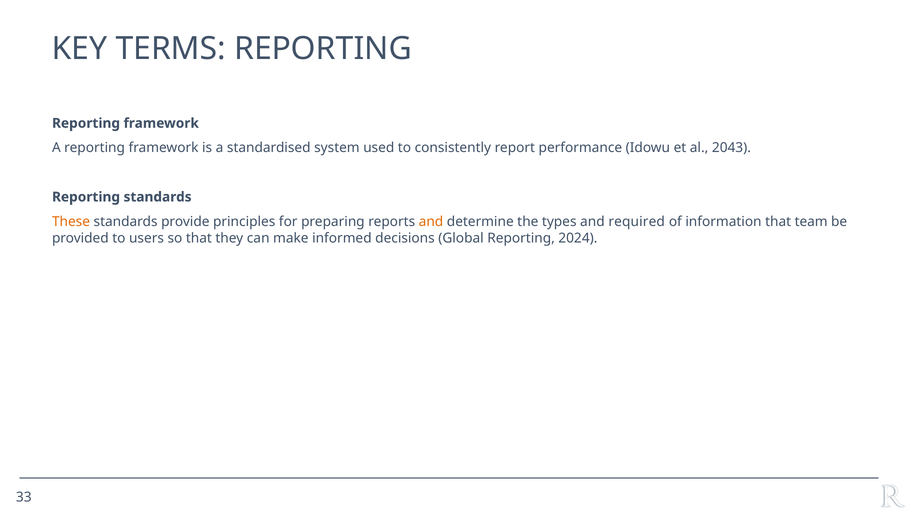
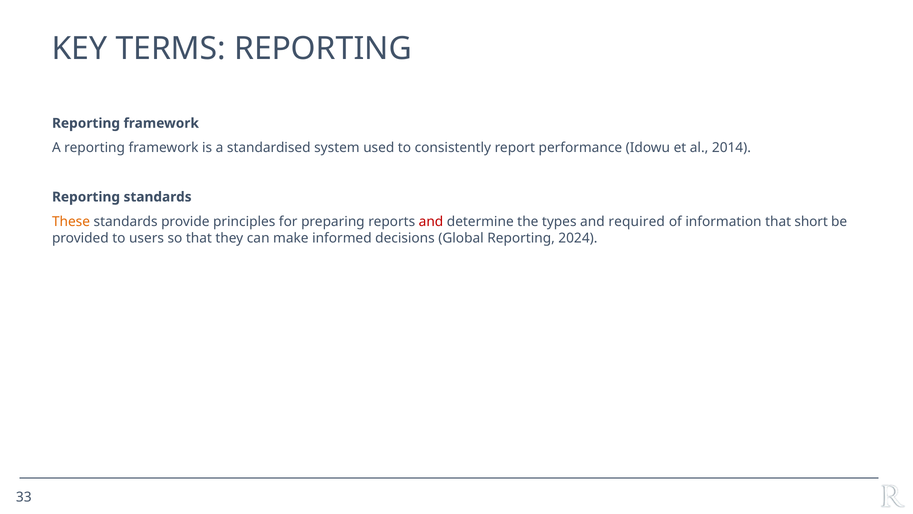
2043: 2043 -> 2014 (731, 148)
and colour: orange -> red (431, 221)
team: team -> short (811, 221)
